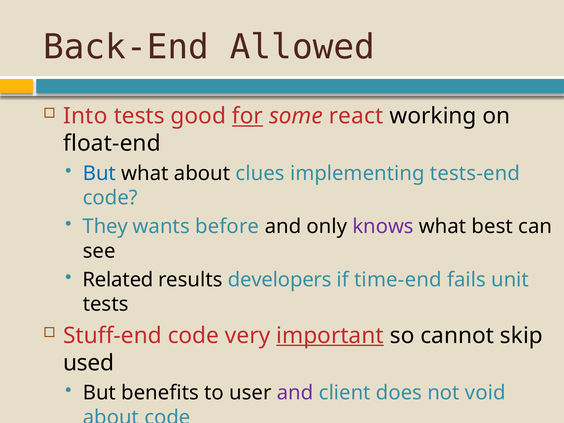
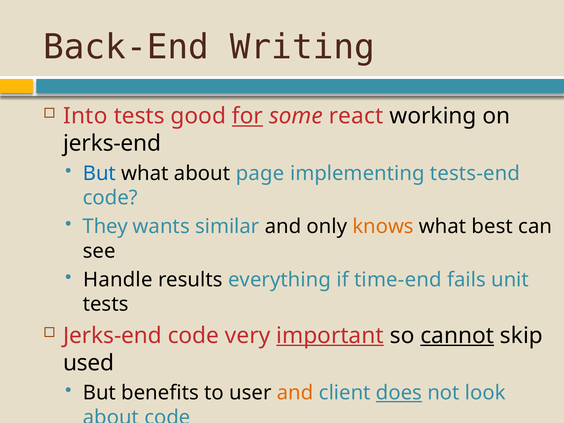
Allowed: Allowed -> Writing (302, 47)
float-end: float-end -> jerks-end (112, 143)
clues: clues -> page (260, 173)
before: before -> similar (227, 227)
knows colour: purple -> orange (383, 227)
Related: Related -> Handle (118, 280)
developers: developers -> everything (280, 280)
Stuff-end: Stuff-end -> Jerks-end (112, 336)
cannot underline: none -> present (457, 336)
and colour: purple -> orange (295, 393)
does underline: none -> present (399, 393)
void: void -> look (485, 393)
